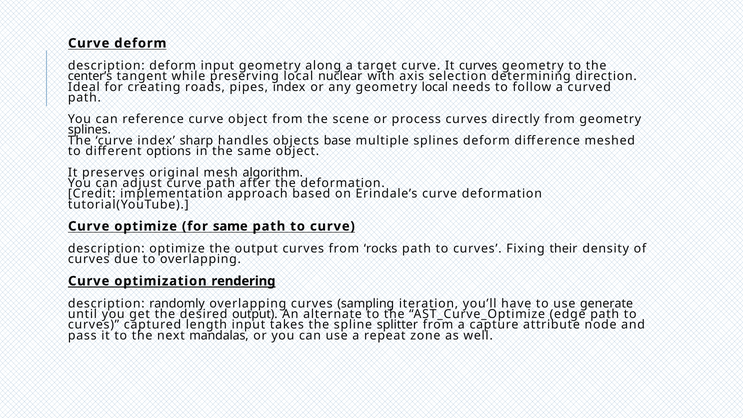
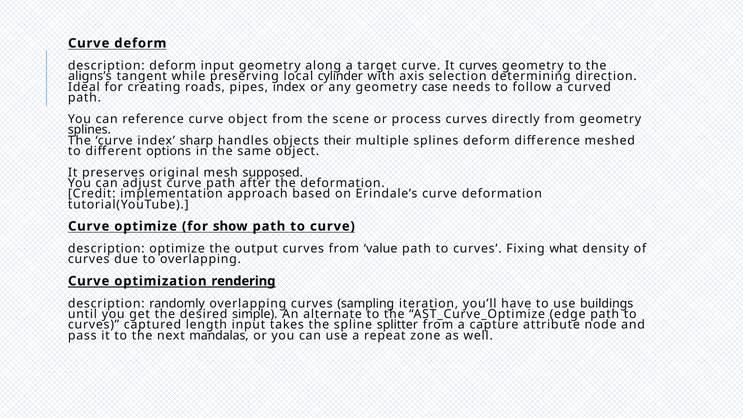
center’s: center’s -> aligns’s (90, 76)
nuclear: nuclear -> cylinder (340, 76)
geometry local: local -> case (435, 87)
base: base -> their (337, 140)
algorithm: algorithm -> supposed (273, 173)
for same: same -> show (230, 226)
rocks: rocks -> value (381, 249)
their: their -> what (564, 249)
generate: generate -> buildings (607, 303)
desired output: output -> simple (255, 314)
